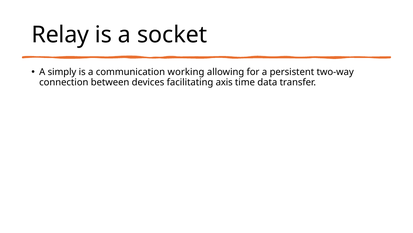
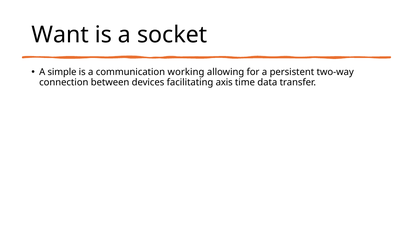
Relay: Relay -> Want (60, 35)
simply: simply -> simple (62, 72)
